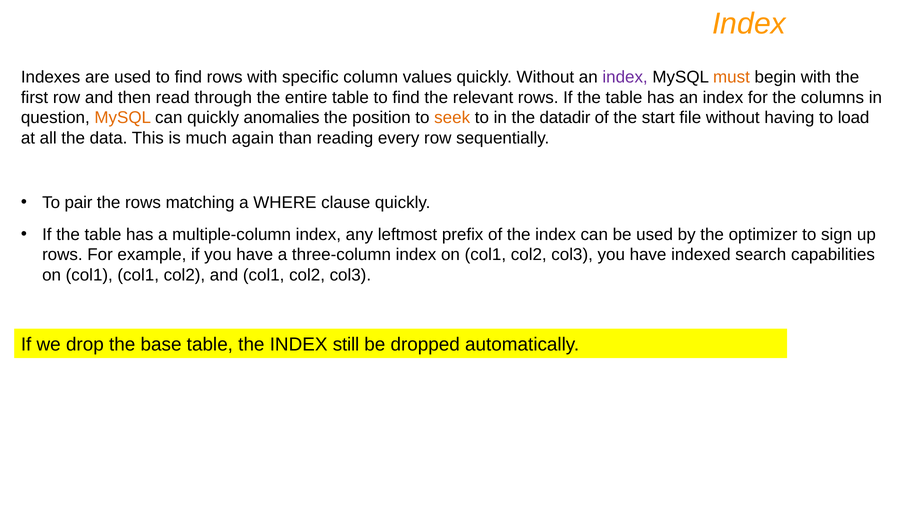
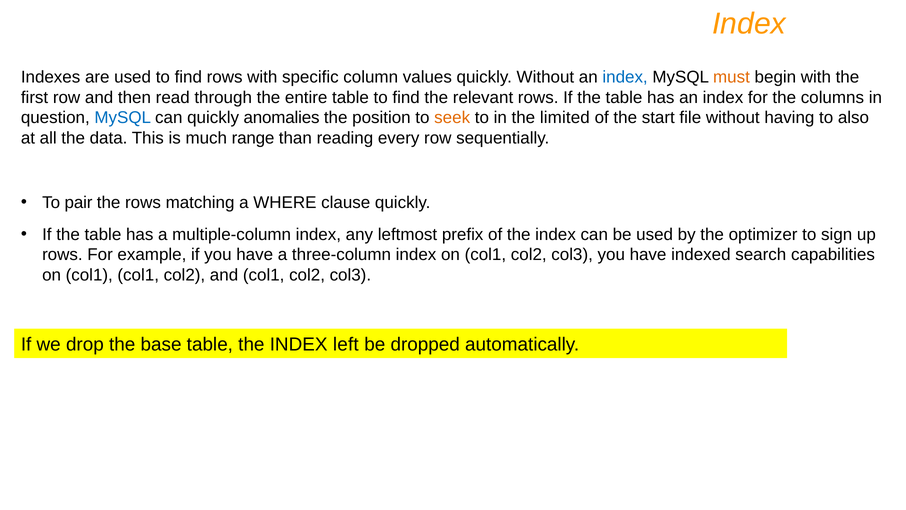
index colour: purple -> blue (625, 77)
MySQL colour: orange -> blue (123, 118)
datadir: datadir -> limited (565, 118)
load: load -> also (853, 118)
again: again -> range (253, 138)
still: still -> left (346, 344)
